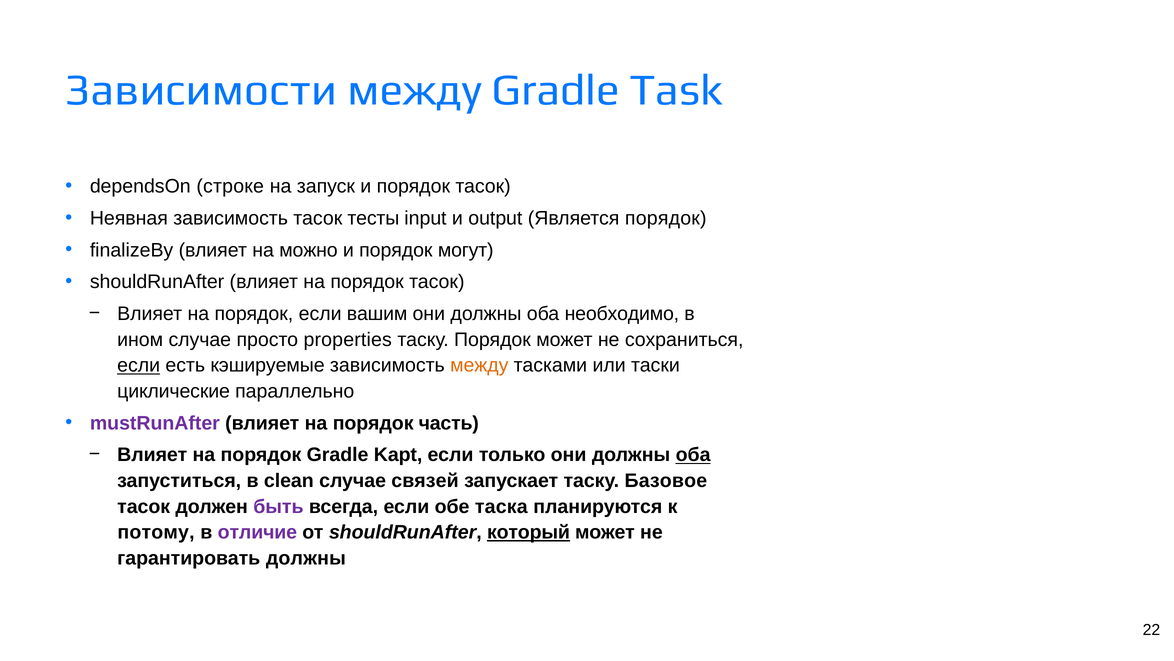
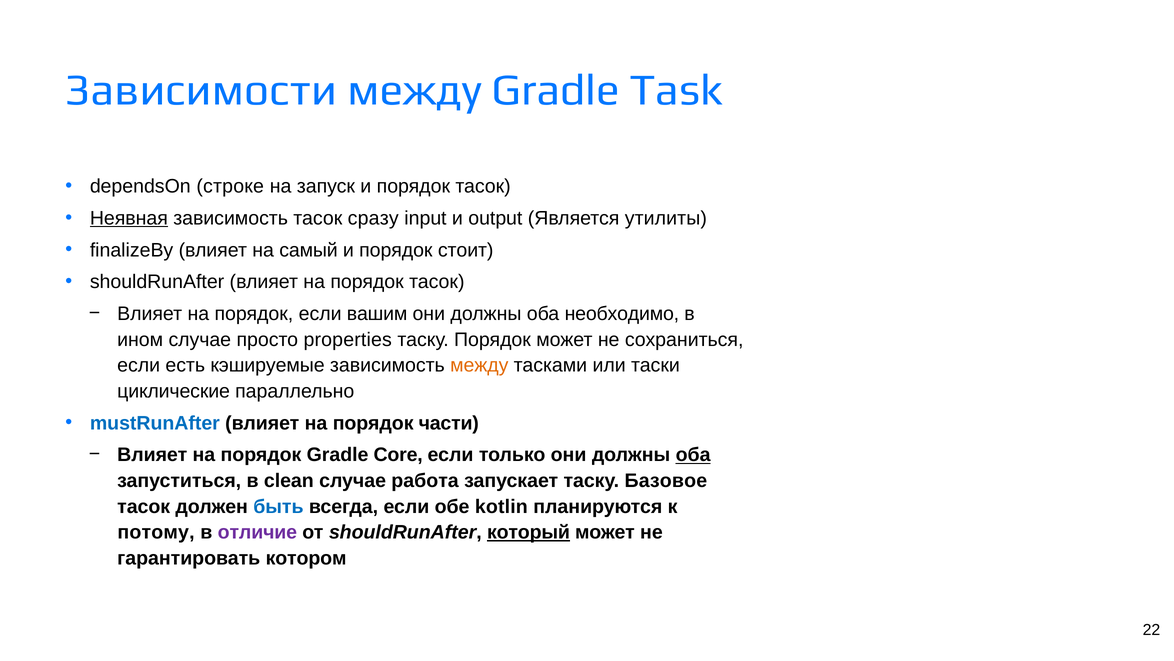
Неявная underline: none -> present (129, 218)
тесты: тесты -> сразу (373, 218)
Является порядок: порядок -> утилиты (666, 218)
можно: можно -> самый (309, 250)
могут: могут -> стоит (466, 250)
если underline: present -> none (139, 365)
mustRunAfter colour: purple -> blue (155, 423)
часть: часть -> части (449, 423)
Kapt: Kapt -> Core (398, 455)
связей: связей -> работа (425, 480)
быть colour: purple -> blue (278, 506)
таска: таска -> kotlin (501, 506)
гарантировать должны: должны -> котором (306, 558)
